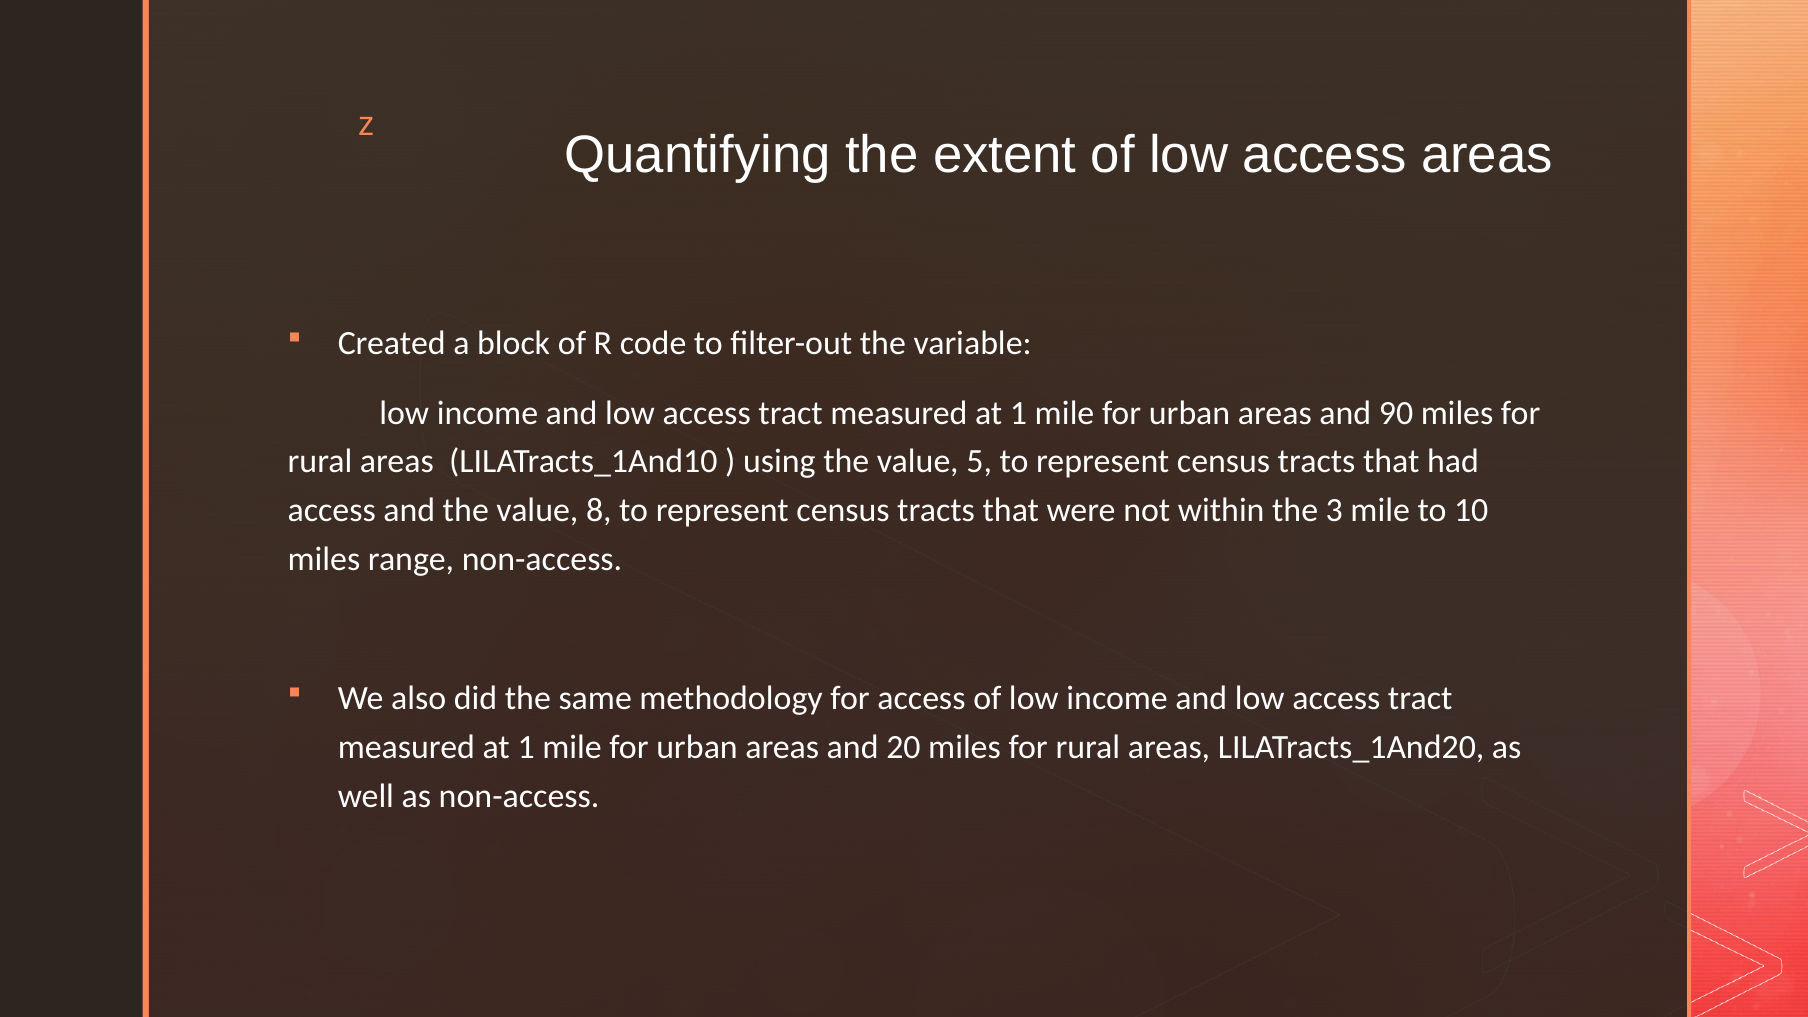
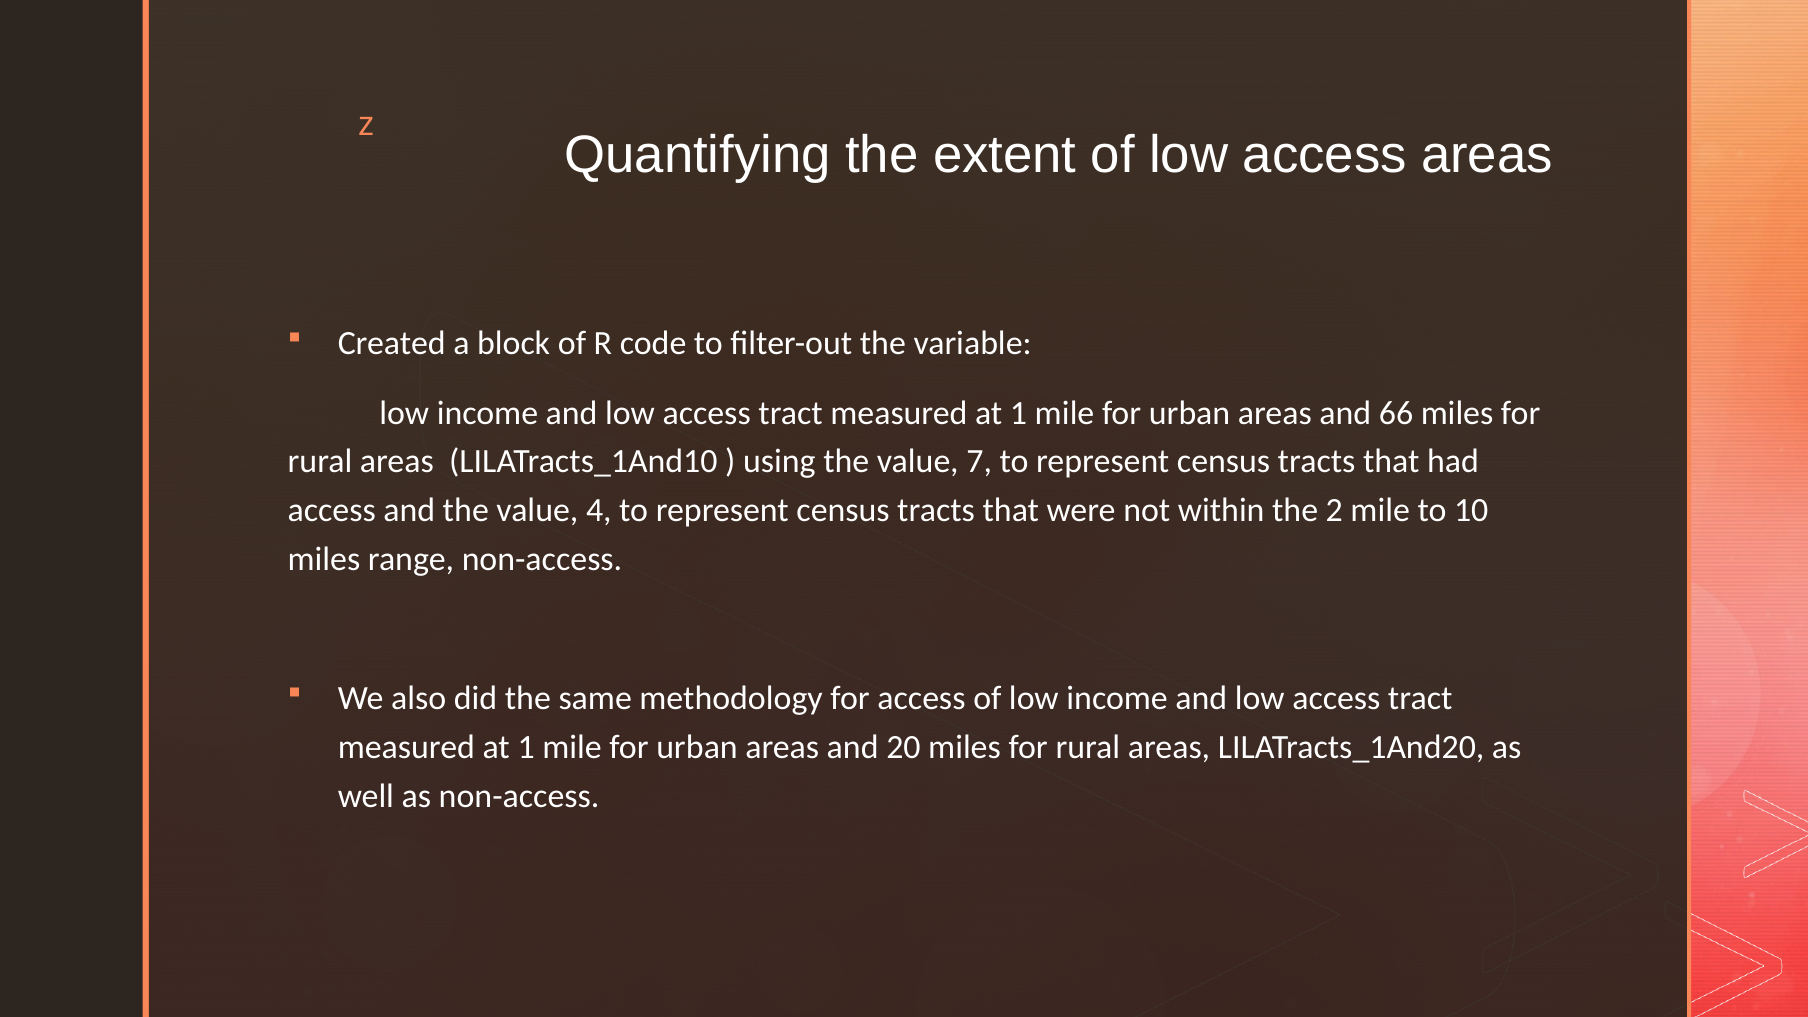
90: 90 -> 66 (1396, 413)
5: 5 -> 7 (979, 462)
8: 8 -> 4 (599, 510)
3: 3 -> 2 (1334, 510)
